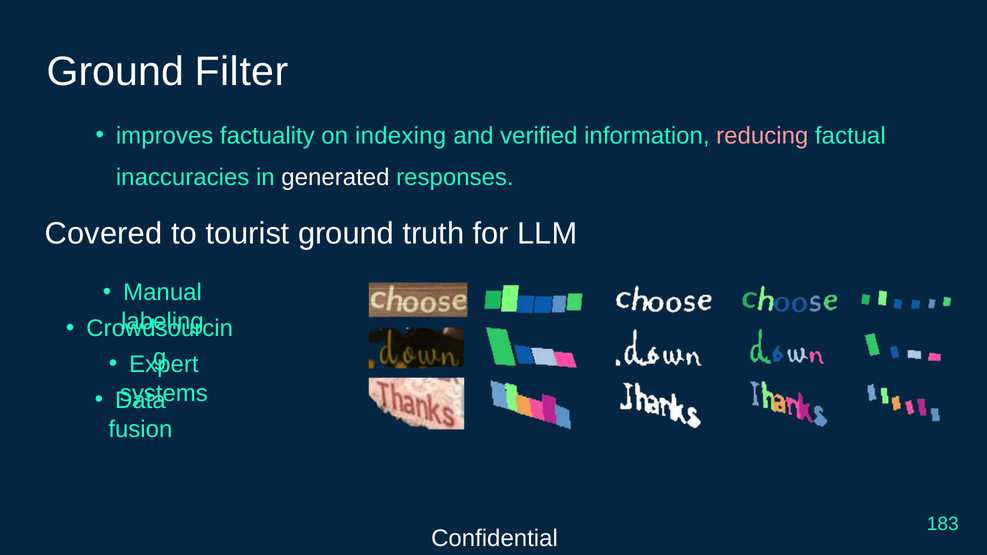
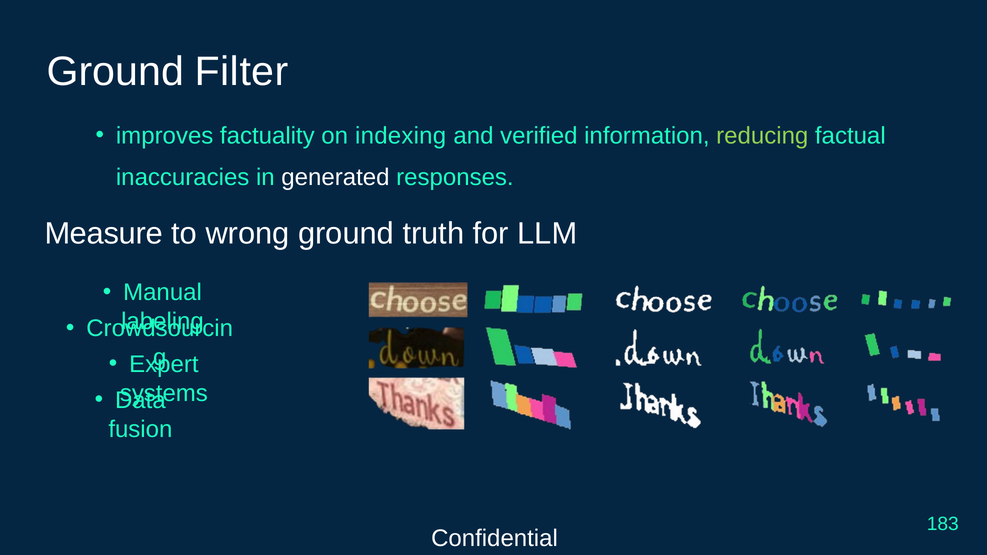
reducing colour: pink -> light green (762, 136)
Covered: Covered -> Measure (104, 234)
tourist: tourist -> wrong (248, 234)
